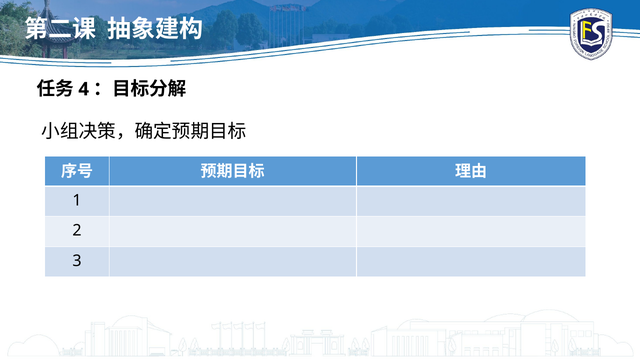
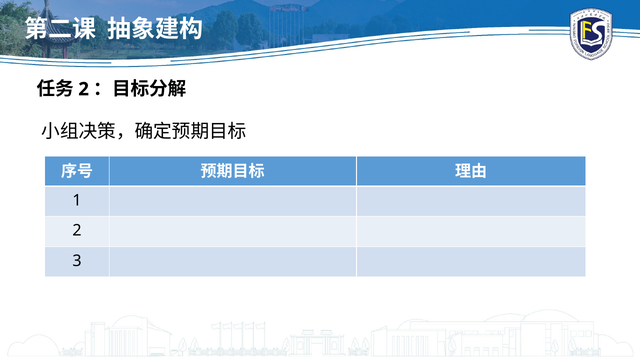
4: 4 -> 2 (84, 89)
